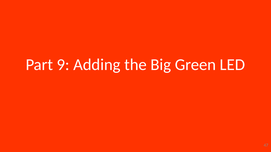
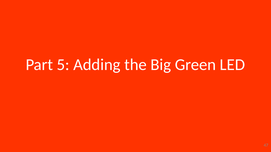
9: 9 -> 5 (63, 65)
